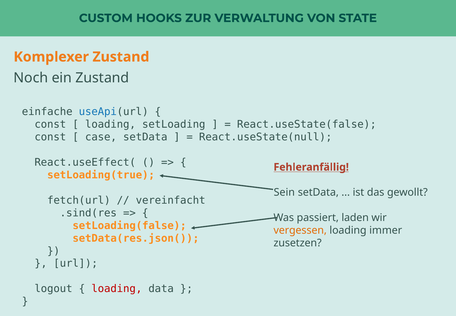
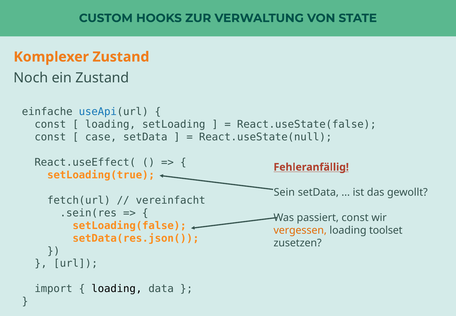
.sind(res: .sind(res -> .sein(res (88, 213)
passiert laden: laden -> const (355, 217)
immer: immer -> toolset (386, 230)
logout: logout -> import (53, 289)
loading colour: red -> black (117, 289)
